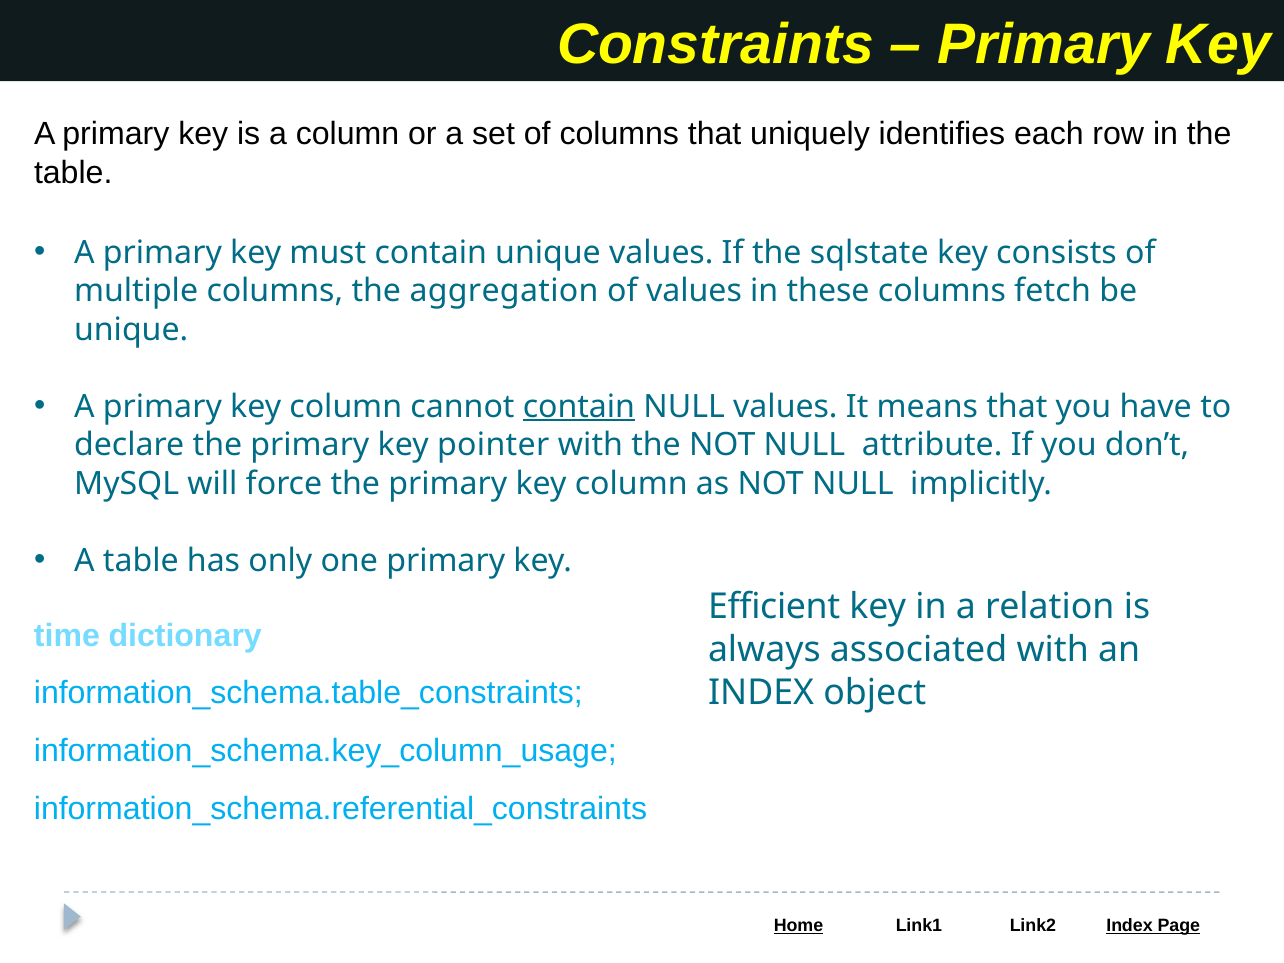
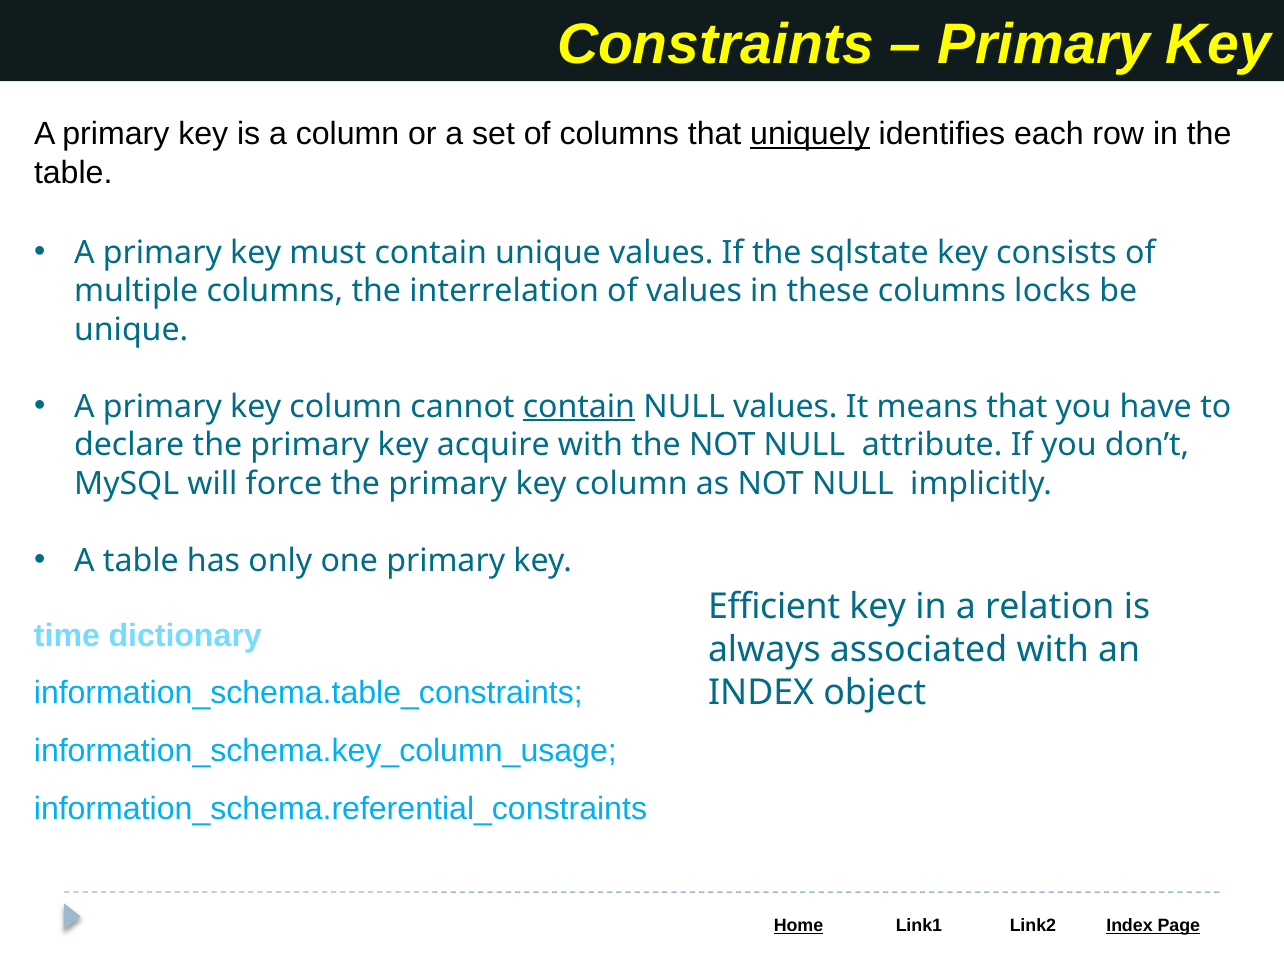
uniquely underline: none -> present (810, 134)
aggregation: aggregation -> interrelation (504, 291)
fetch: fetch -> locks (1053, 291)
pointer: pointer -> acquire (493, 445)
